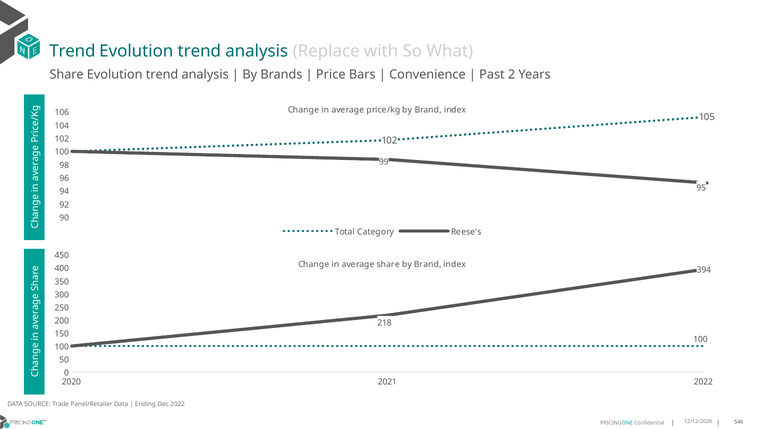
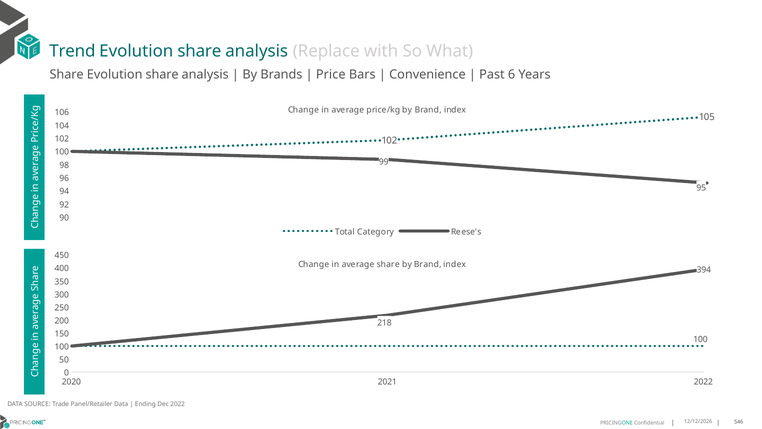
trend: trend -> share (199, 51)
Share Evolution trend: trend -> share (162, 74)
2: 2 -> 6 (512, 74)
